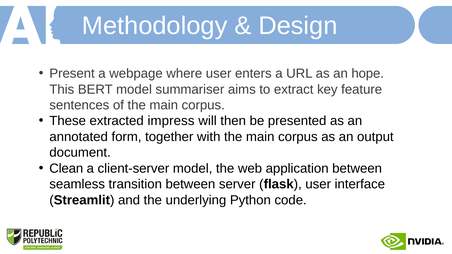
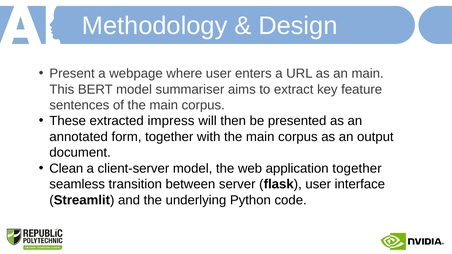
an hope: hope -> main (368, 74)
application between: between -> together (357, 169)
